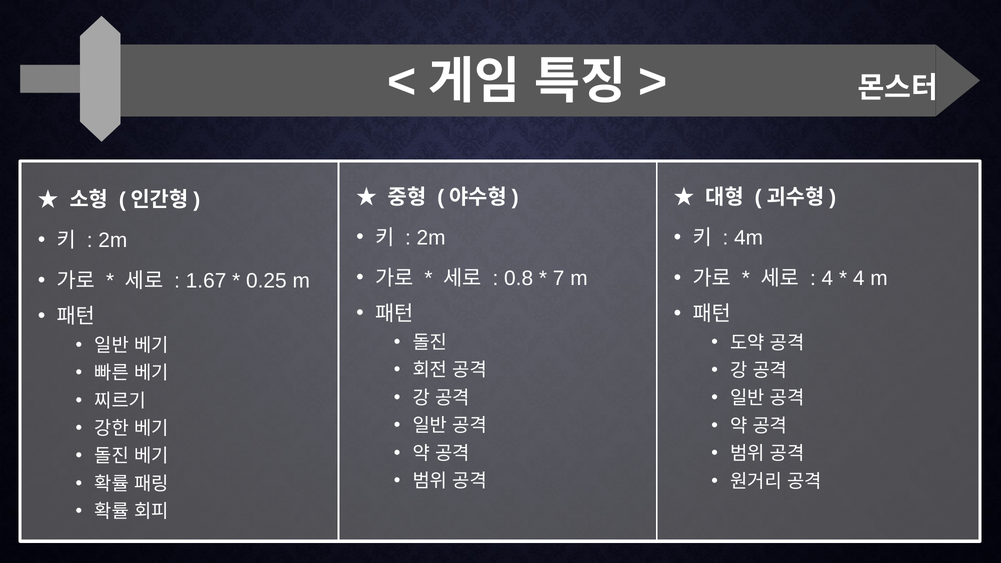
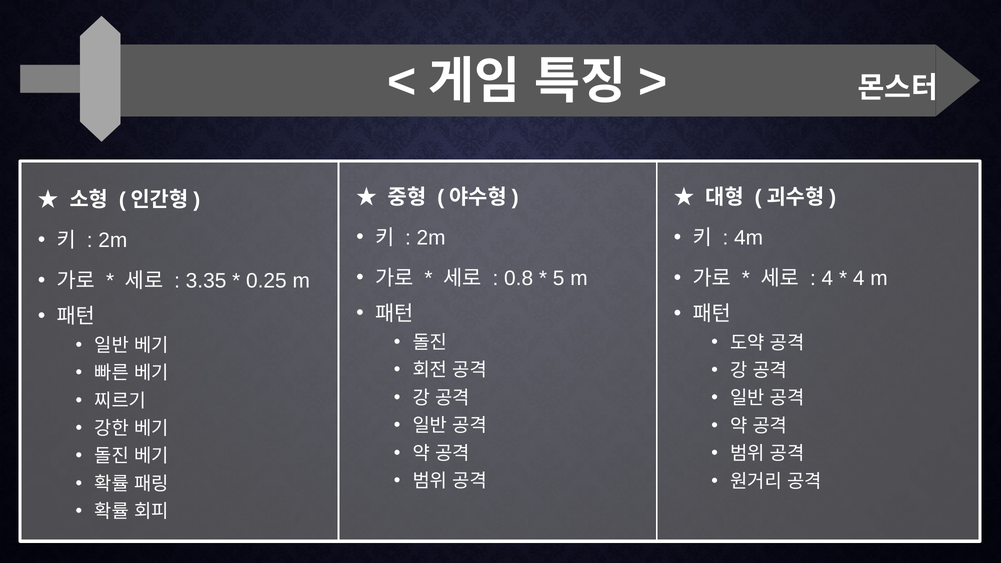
7: 7 -> 5 (559, 278)
1.67: 1.67 -> 3.35 (206, 281)
